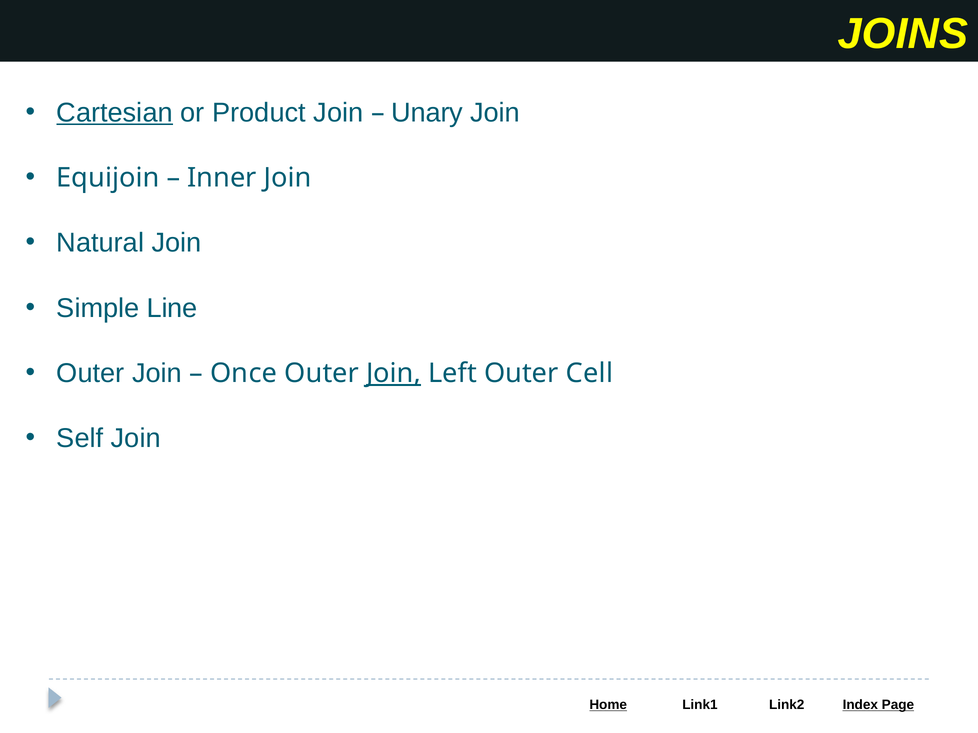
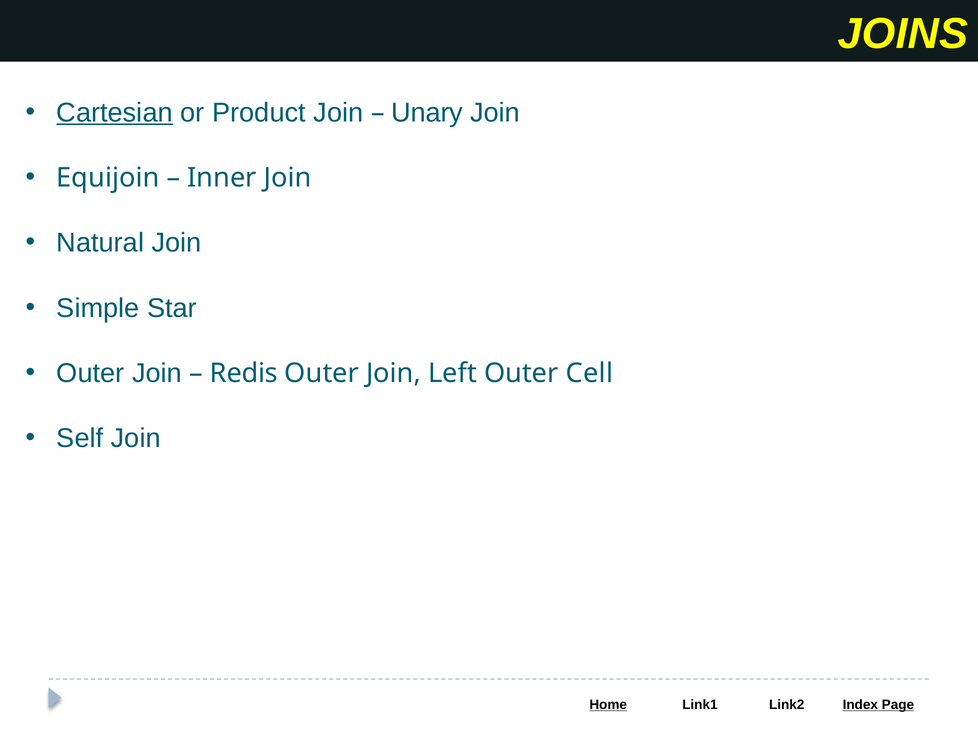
Line: Line -> Star (172, 308)
Once: Once -> Redis (244, 374)
Join underline: present -> none (394, 374)
